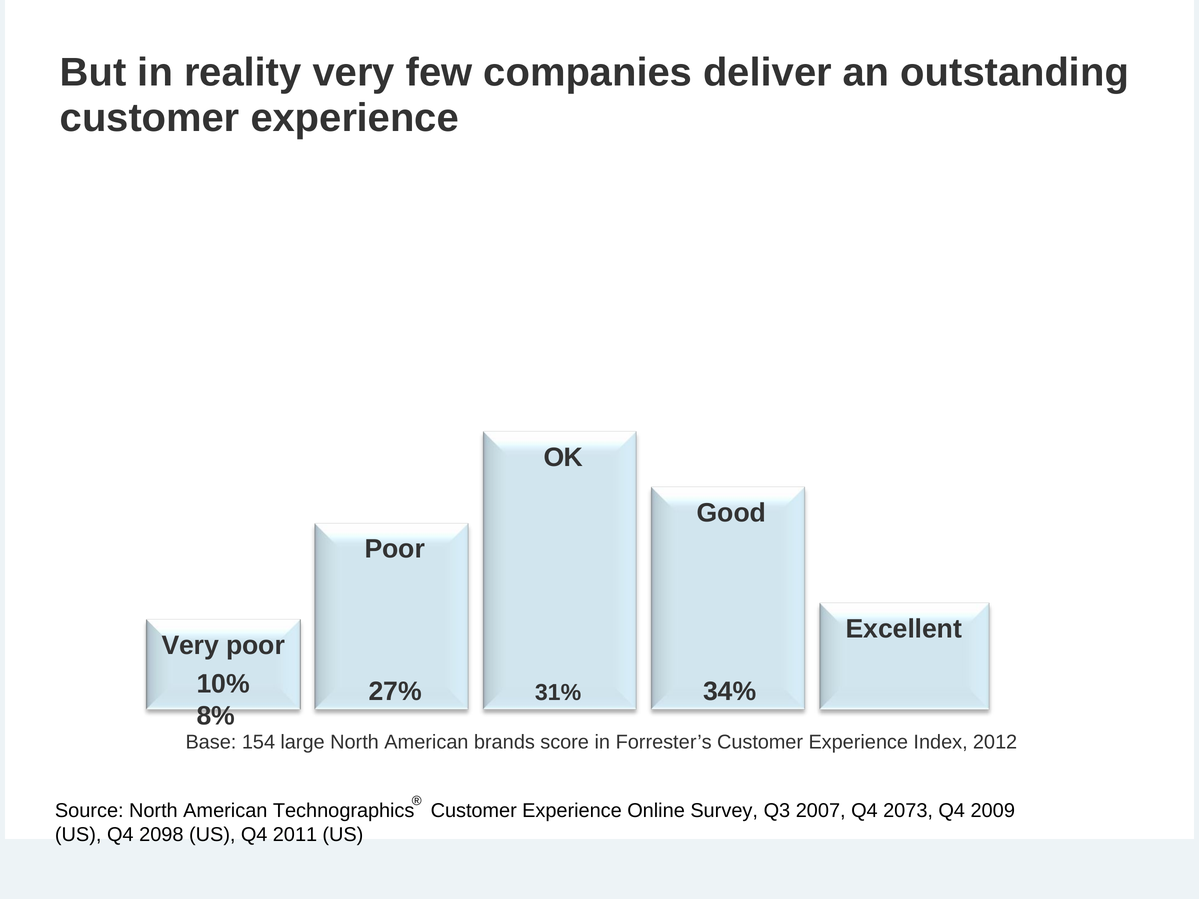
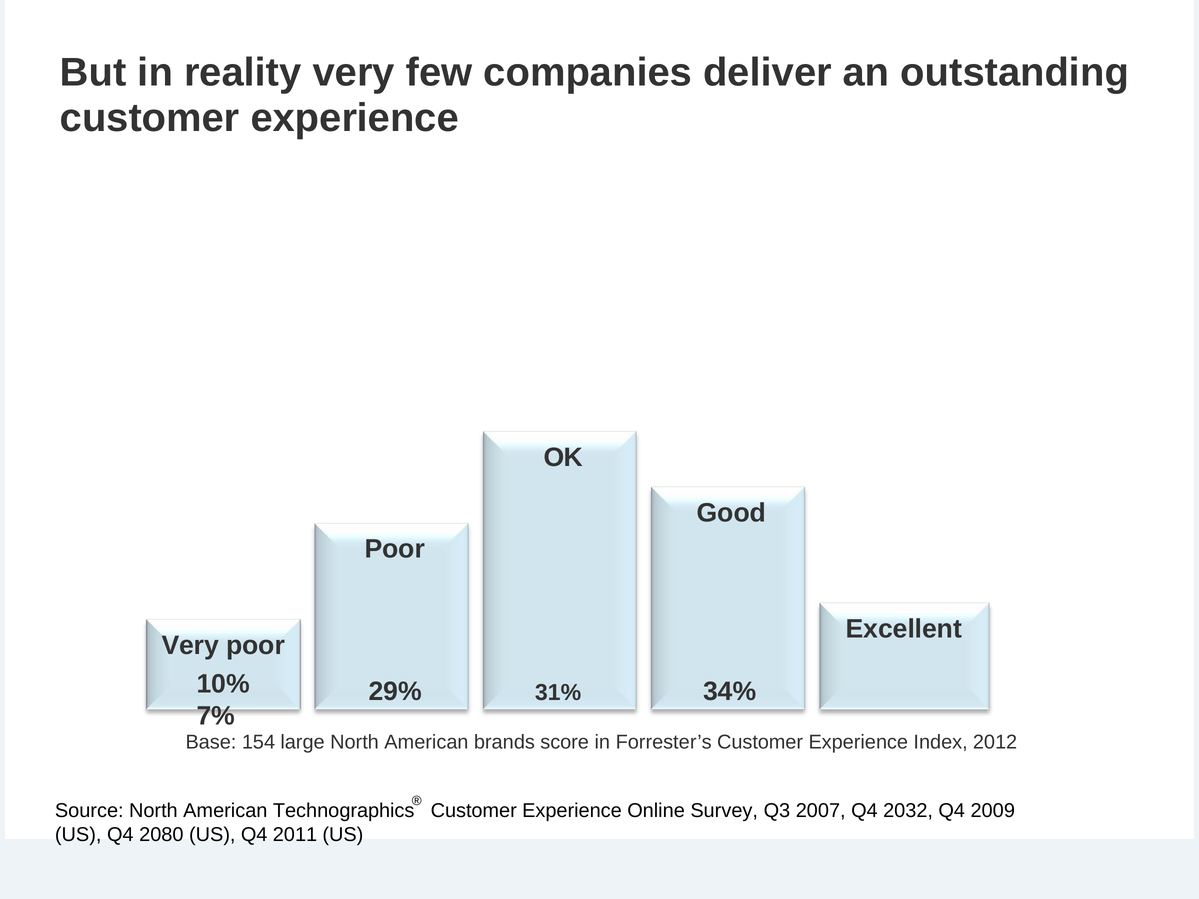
27%: 27% -> 29% (395, 692)
8%: 8% -> 7% (216, 716)
2073: 2073 -> 2032 (908, 811)
2098: 2098 -> 2080 (161, 835)
